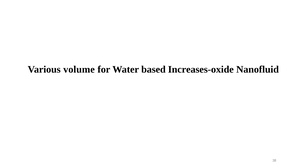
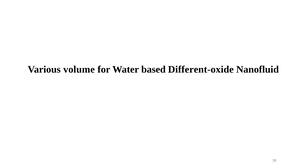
Increases-oxide: Increases-oxide -> Different-oxide (201, 70)
